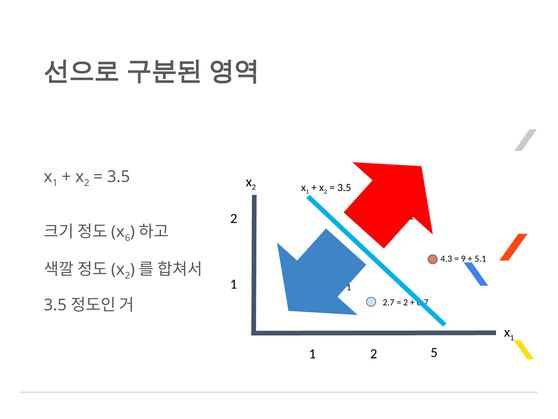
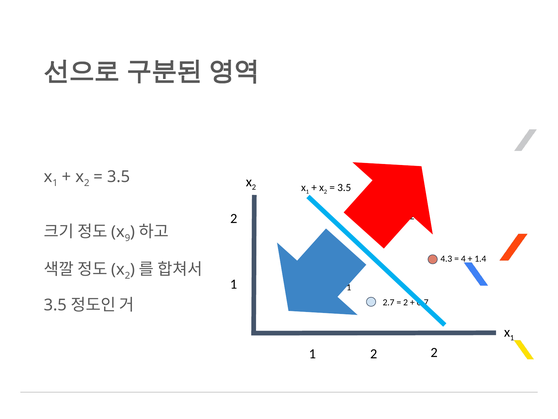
6: 6 -> 9 (128, 238)
9: 9 -> 4 (463, 258)
5.1: 5.1 -> 1.4 (480, 258)
2 5: 5 -> 2 (434, 352)
